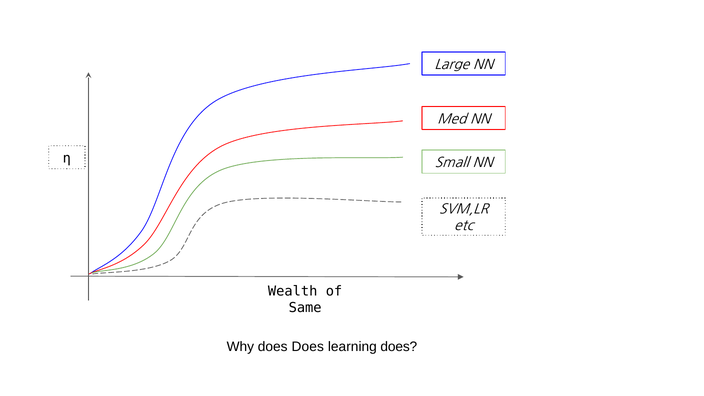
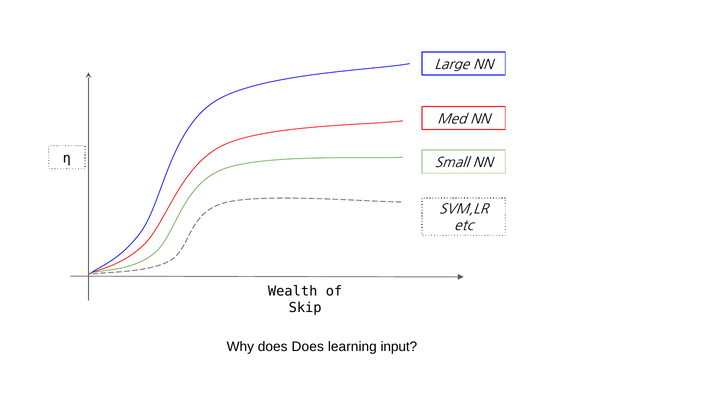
Same: Same -> Skip (305, 308)
learning does: does -> input (399, 347)
